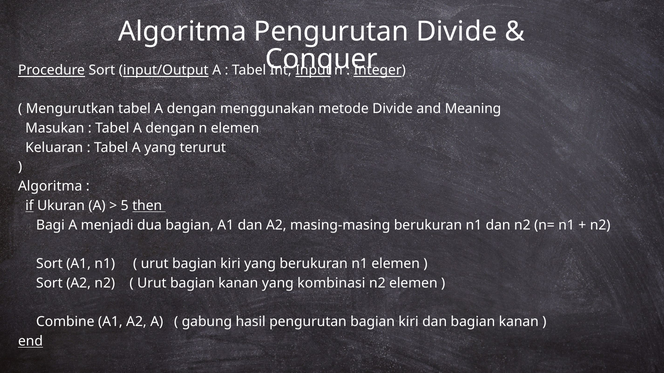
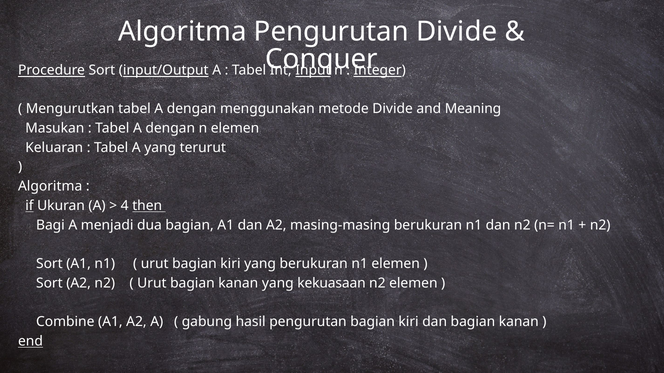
5: 5 -> 4 (125, 206)
kombinasi: kombinasi -> kekuasaan (331, 283)
